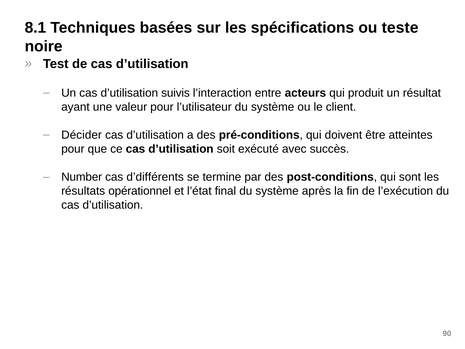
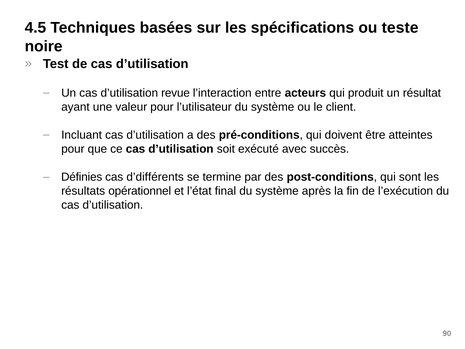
8.1: 8.1 -> 4.5 (35, 28)
suivis: suivis -> revue (176, 93)
Décider: Décider -> Incluant (82, 135)
Number: Number -> Définies (82, 177)
